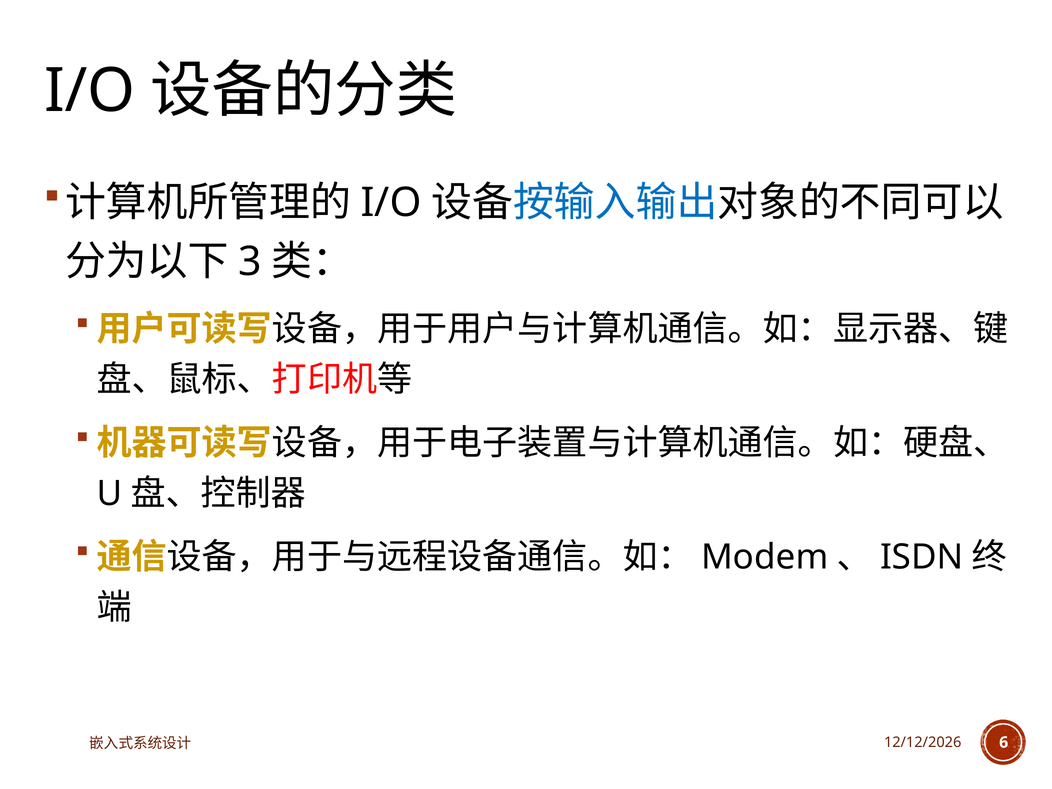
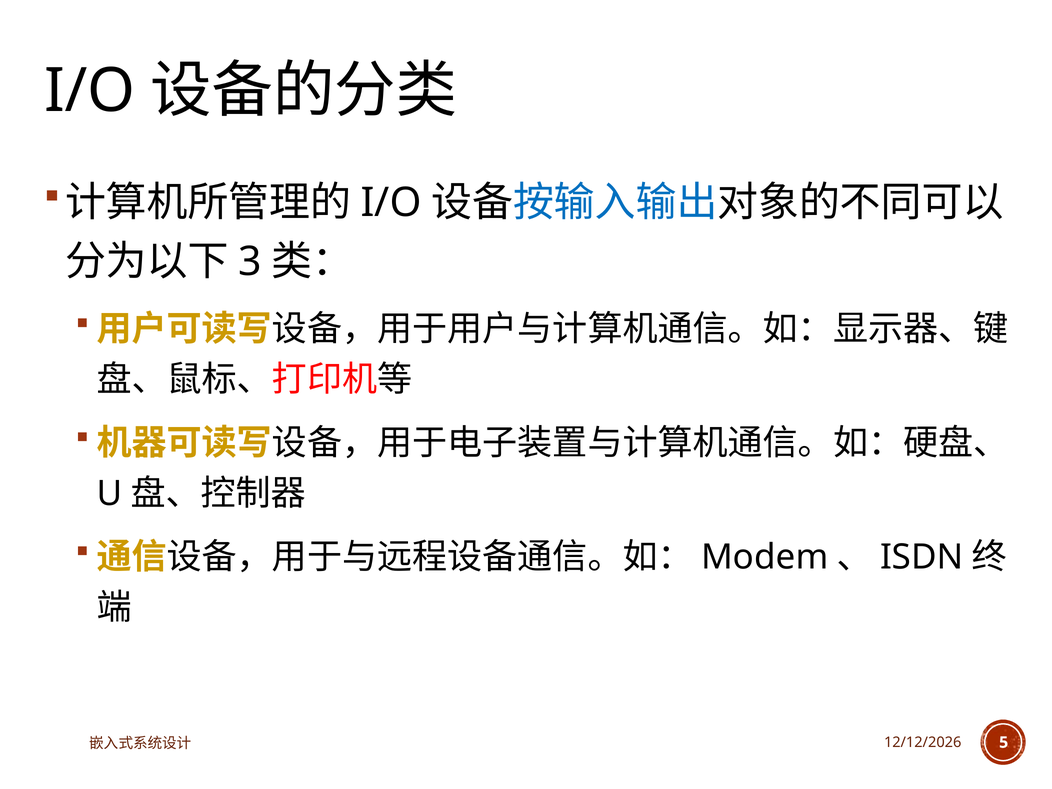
6: 6 -> 5 (1004, 742)
